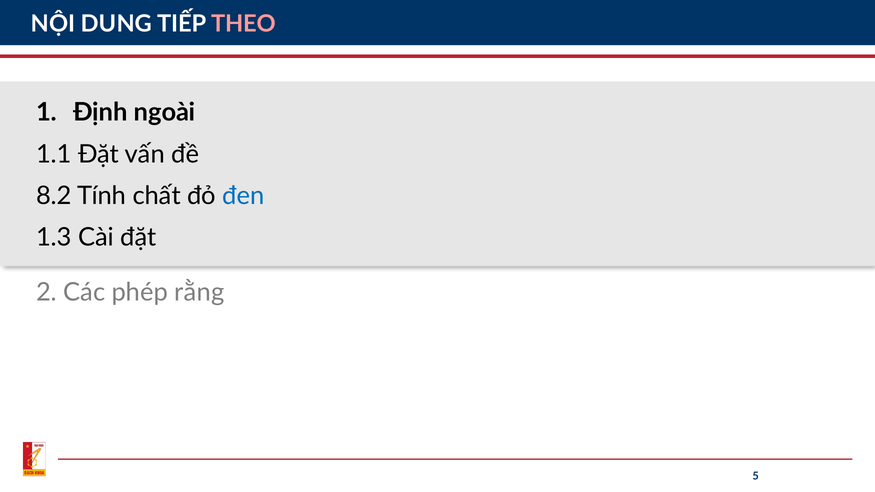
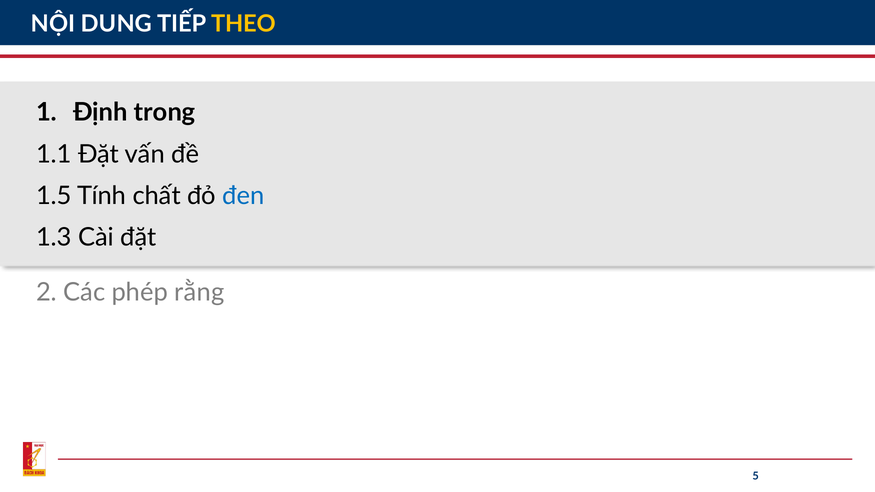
THEO colour: pink -> yellow (244, 24)
ngoài: ngoài -> trong (165, 113)
8.2: 8.2 -> 1.5 (54, 196)
